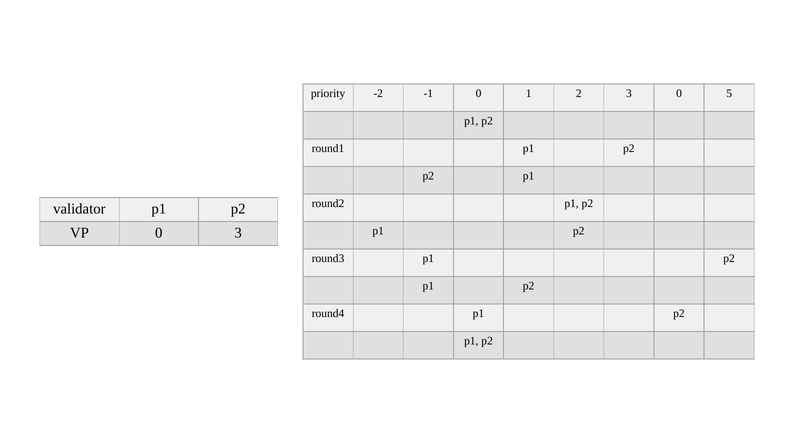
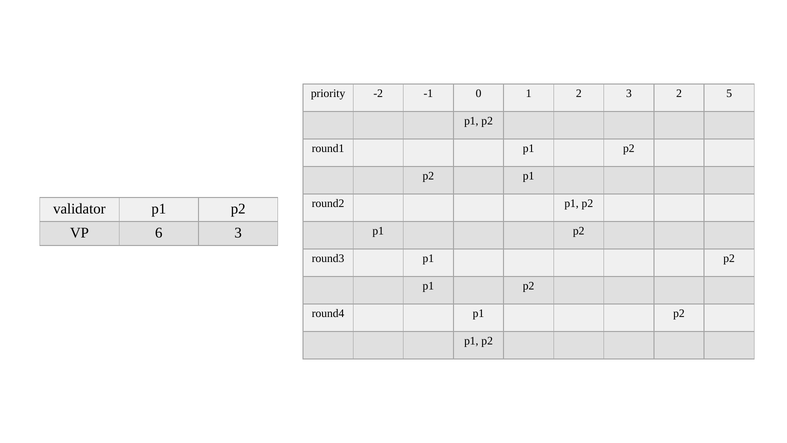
3 0: 0 -> 2 (679, 93)
VP 0: 0 -> 6 (159, 233)
